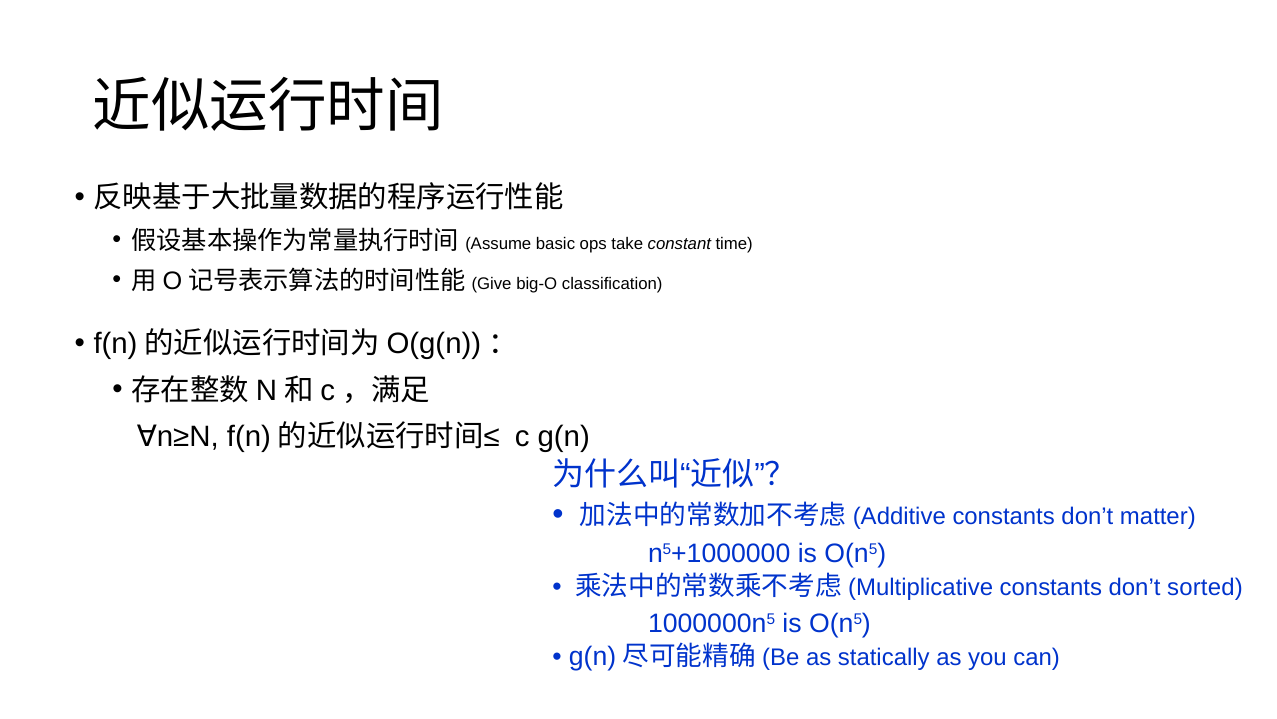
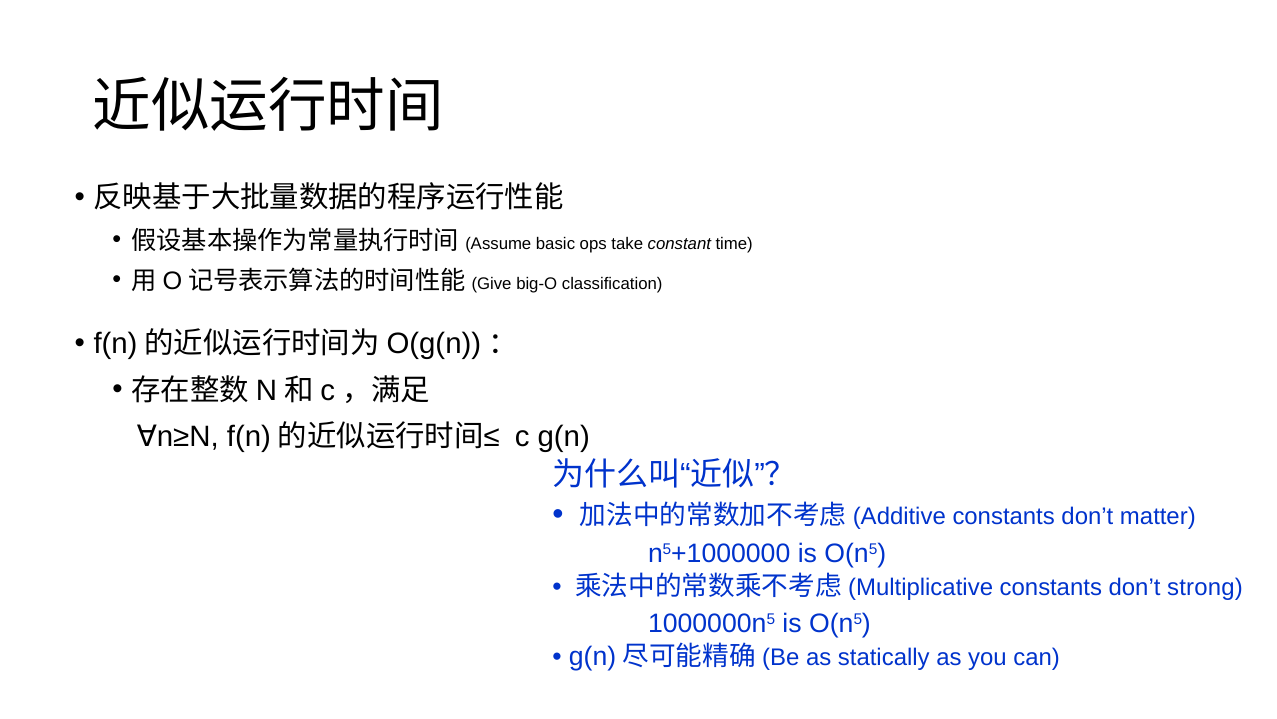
sorted: sorted -> strong (1205, 587)
